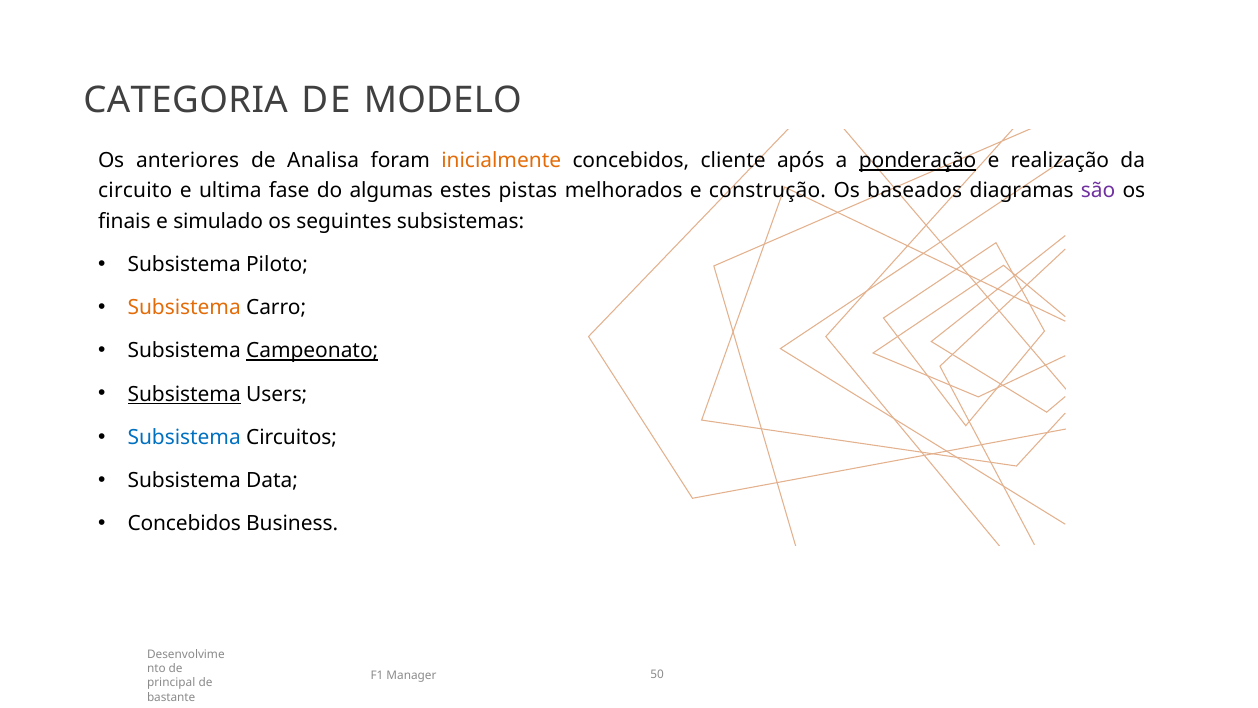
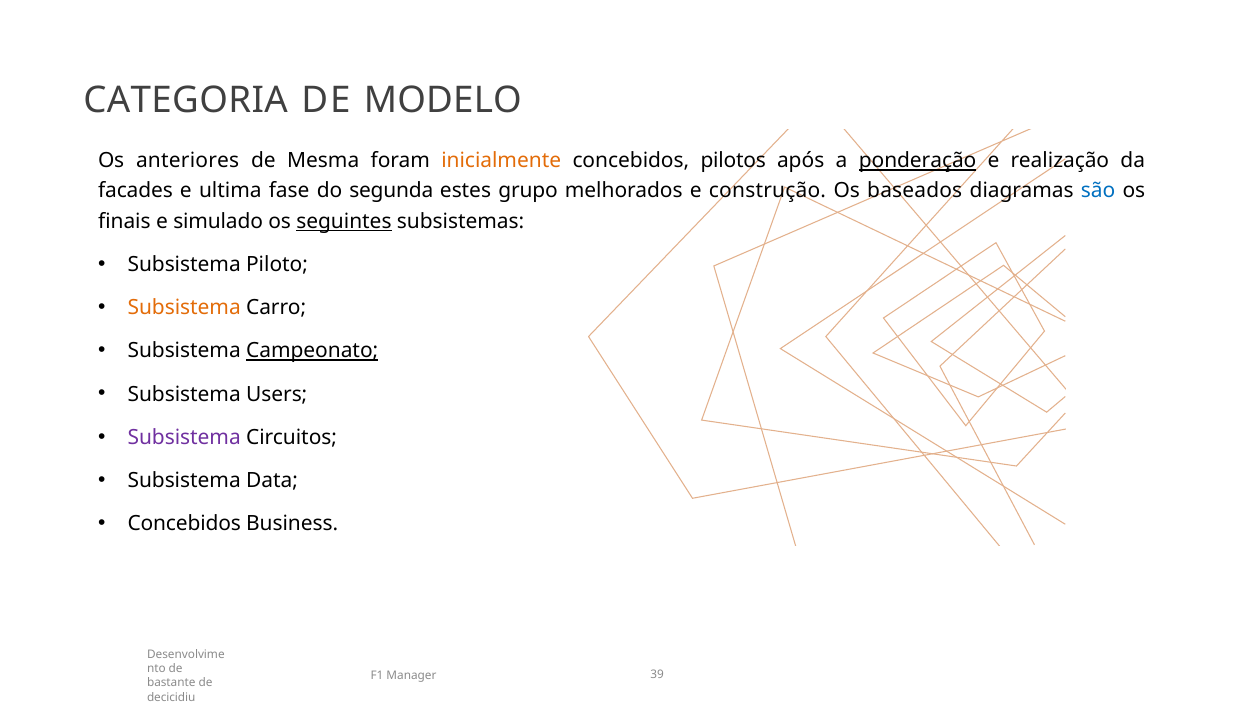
Analisa: Analisa -> Mesma (323, 161)
cliente: cliente -> pilotos (733, 161)
circuito: circuito -> facades (135, 191)
algumas: algumas -> segunda (391, 191)
pistas: pistas -> grupo (528, 191)
são colour: purple -> blue (1098, 191)
seguintes underline: none -> present (344, 221)
Subsistema underline: present -> none (184, 394)
Subsistema colour: blue -> purple (184, 437)
50: 50 -> 39 (657, 675)
principal: principal -> bastante (171, 683)
bastante: bastante -> decicidiu (171, 697)
